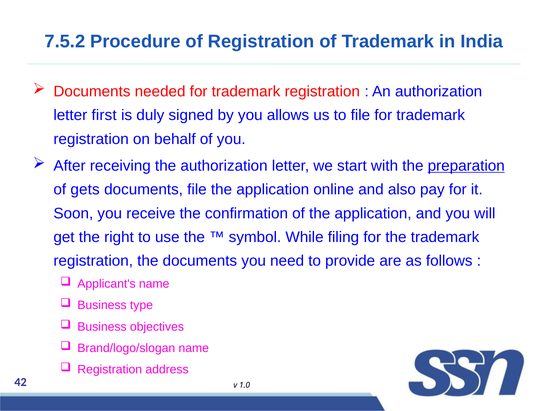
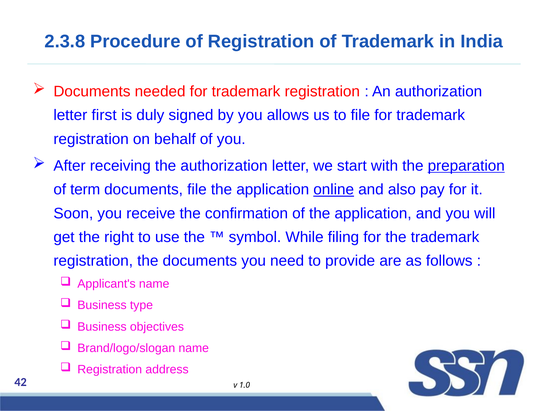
7.5.2: 7.5.2 -> 2.3.8 (65, 41)
gets: gets -> term (85, 190)
online underline: none -> present (334, 190)
